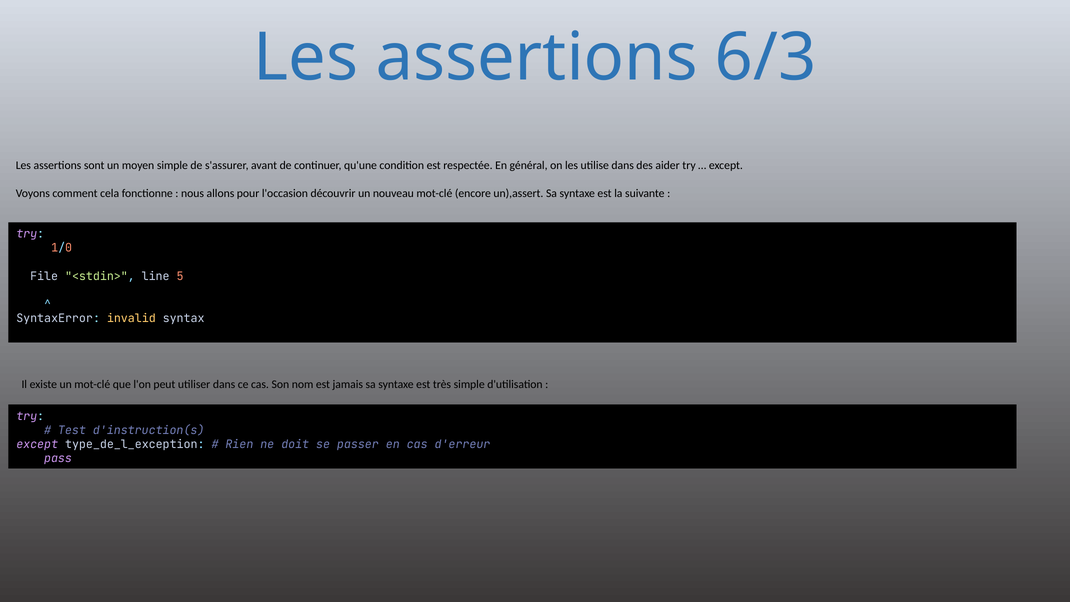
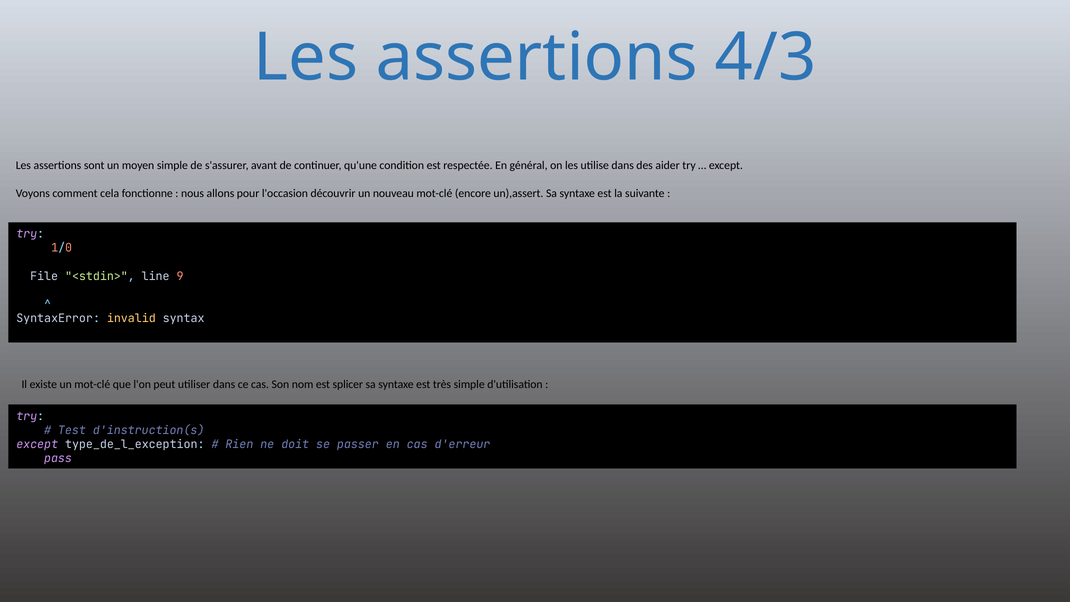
6/3: 6/3 -> 4/3 (766, 58)
5: 5 -> 9 (180, 276)
jamais: jamais -> splicer (348, 384)
